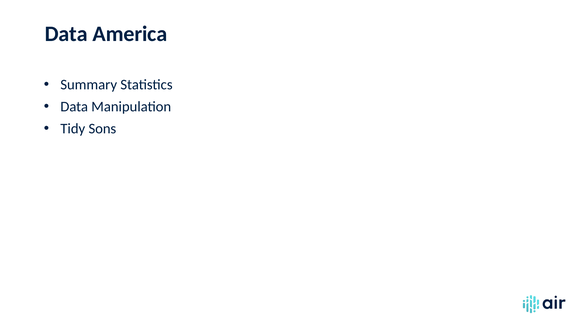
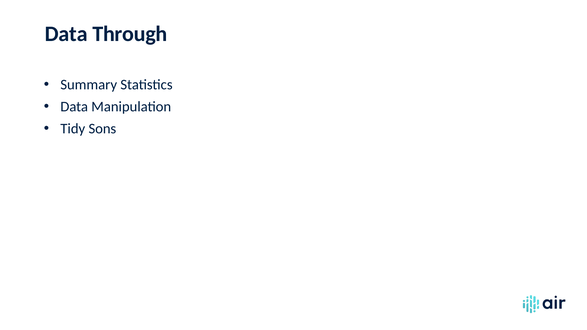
America: America -> Through (130, 34)
